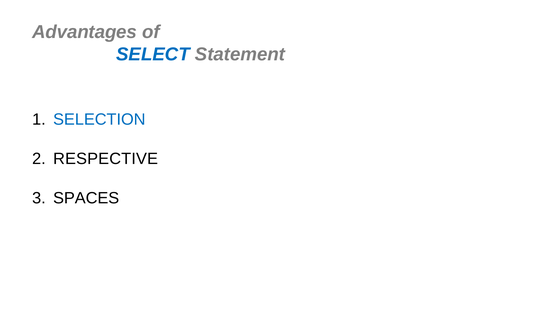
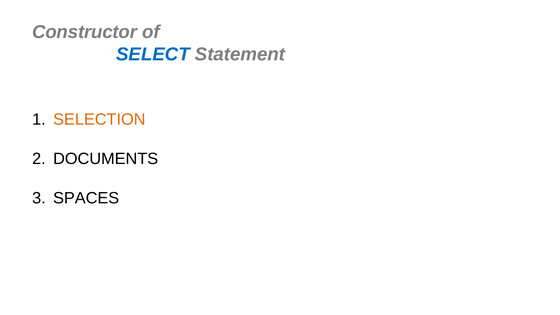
Advantages: Advantages -> Constructor (85, 32)
SELECTION colour: blue -> orange (99, 120)
RESPECTIVE: RESPECTIVE -> DOCUMENTS (106, 159)
